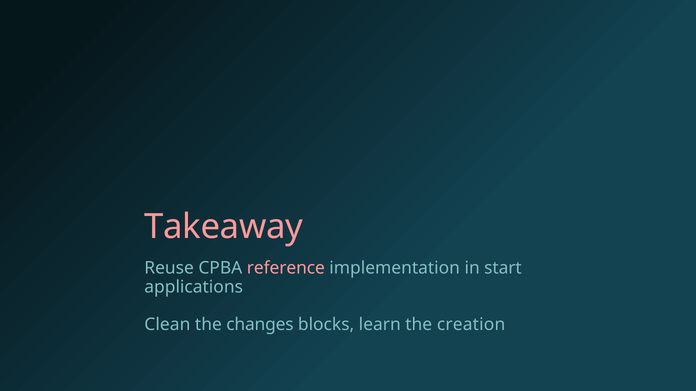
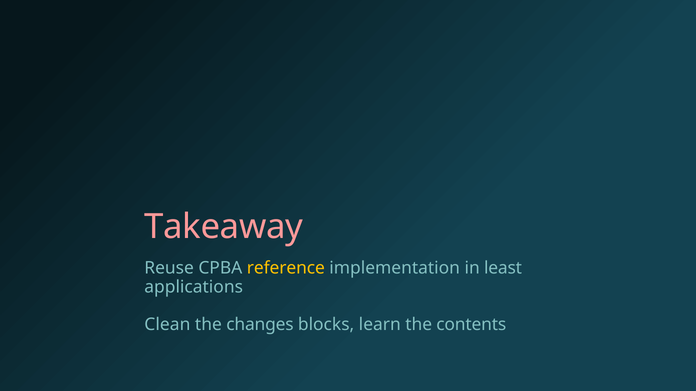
reference colour: pink -> yellow (286, 269)
start: start -> least (503, 269)
creation: creation -> contents (471, 325)
